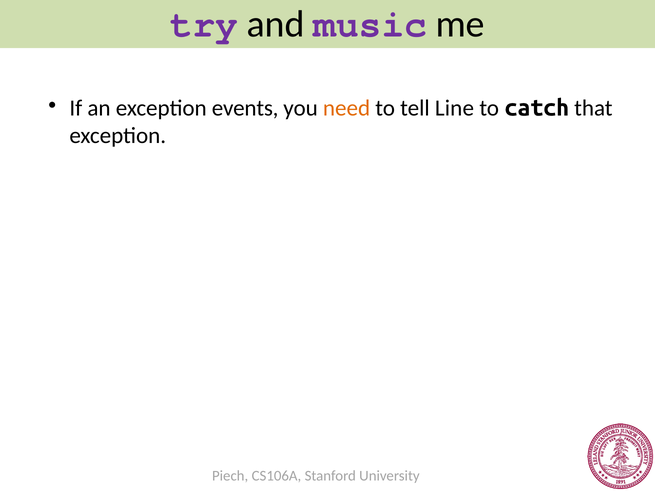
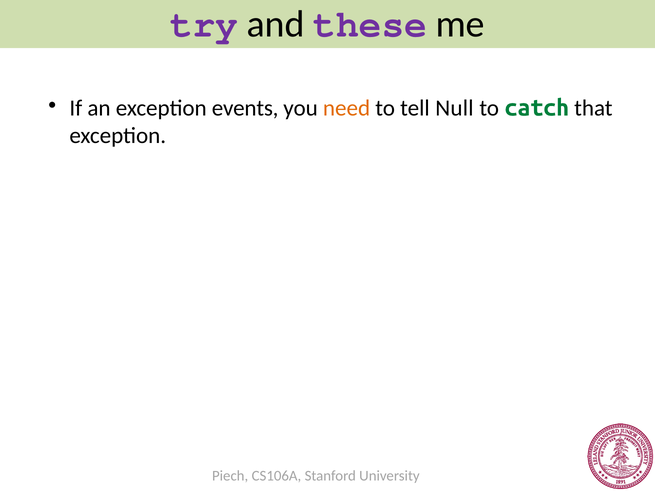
music: music -> these (370, 24)
Line: Line -> Null (454, 108)
catch colour: black -> green (537, 108)
